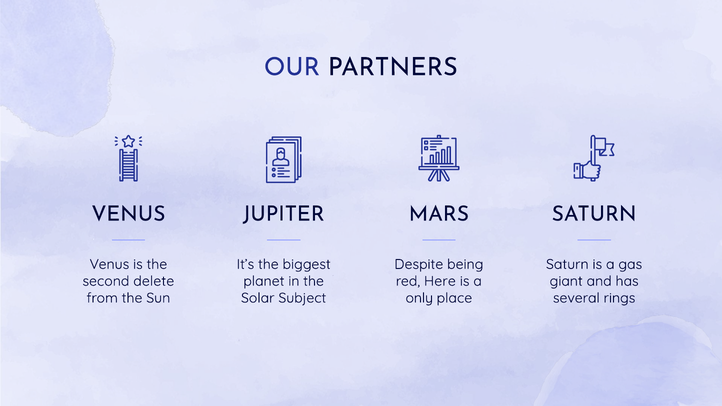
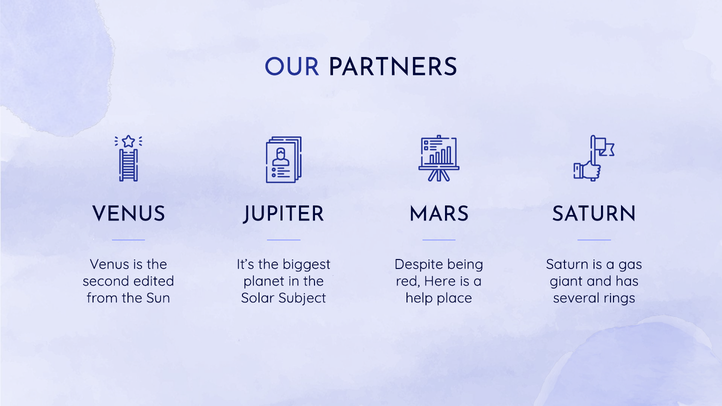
delete: delete -> edited (154, 281)
only: only -> help (419, 298)
